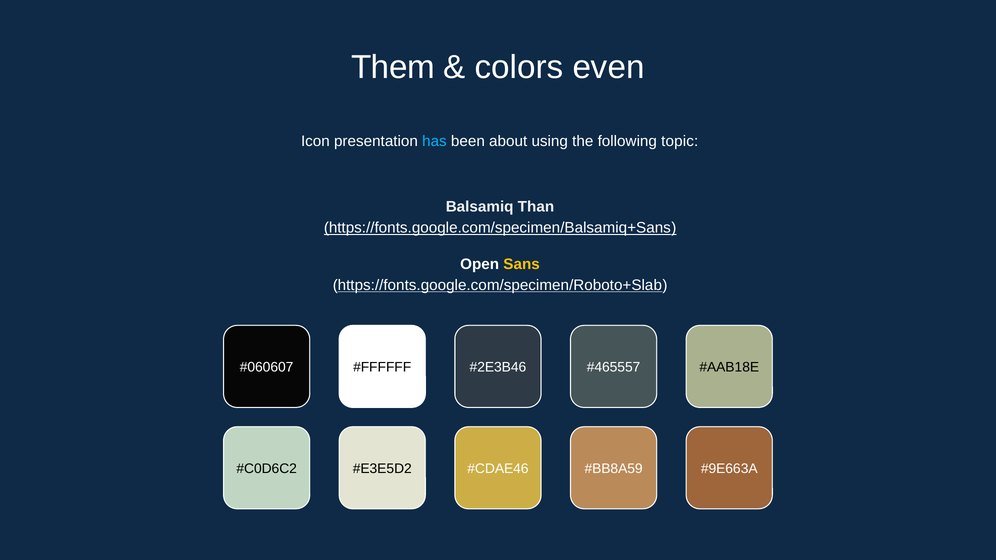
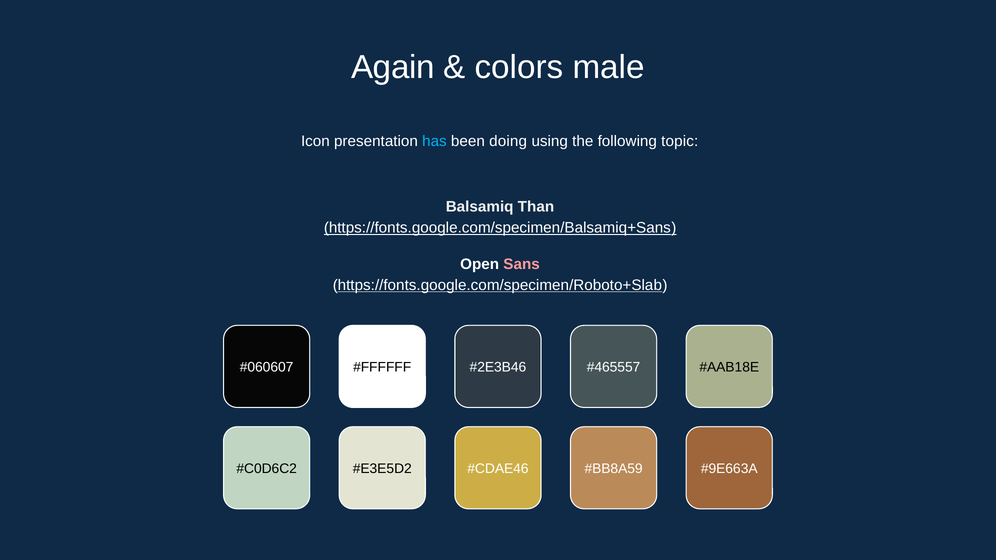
Them: Them -> Again (393, 68)
even: even -> male (609, 68)
about: about -> doing (508, 141)
Sans colour: yellow -> pink (522, 264)
